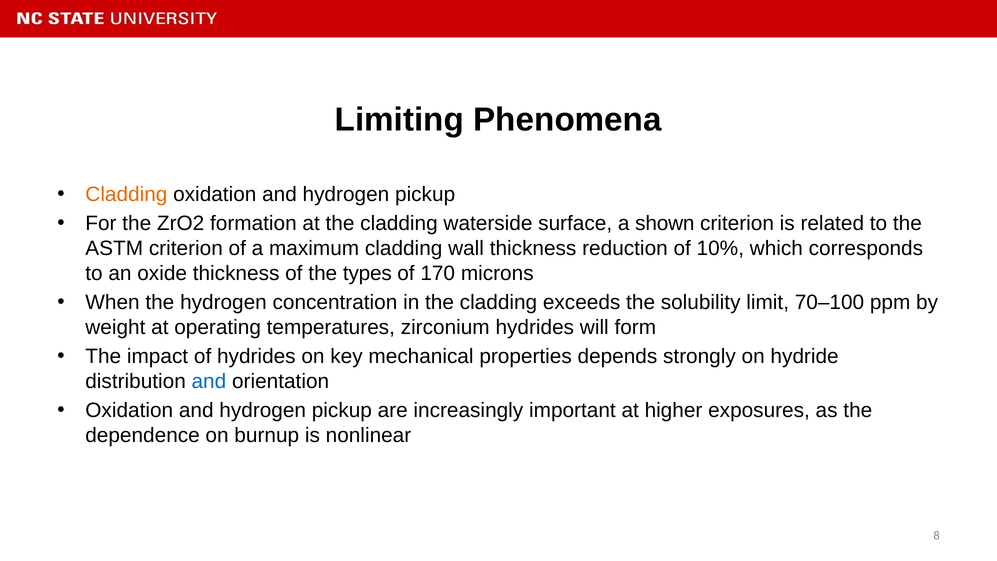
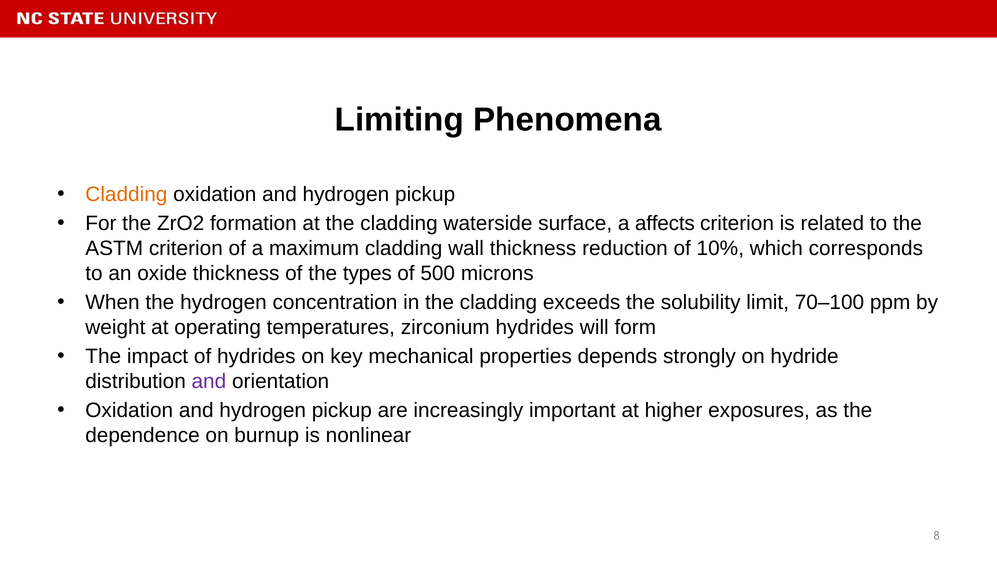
shown: shown -> affects (665, 223)
170: 170 -> 500 (438, 273)
and colour: blue -> purple (209, 381)
